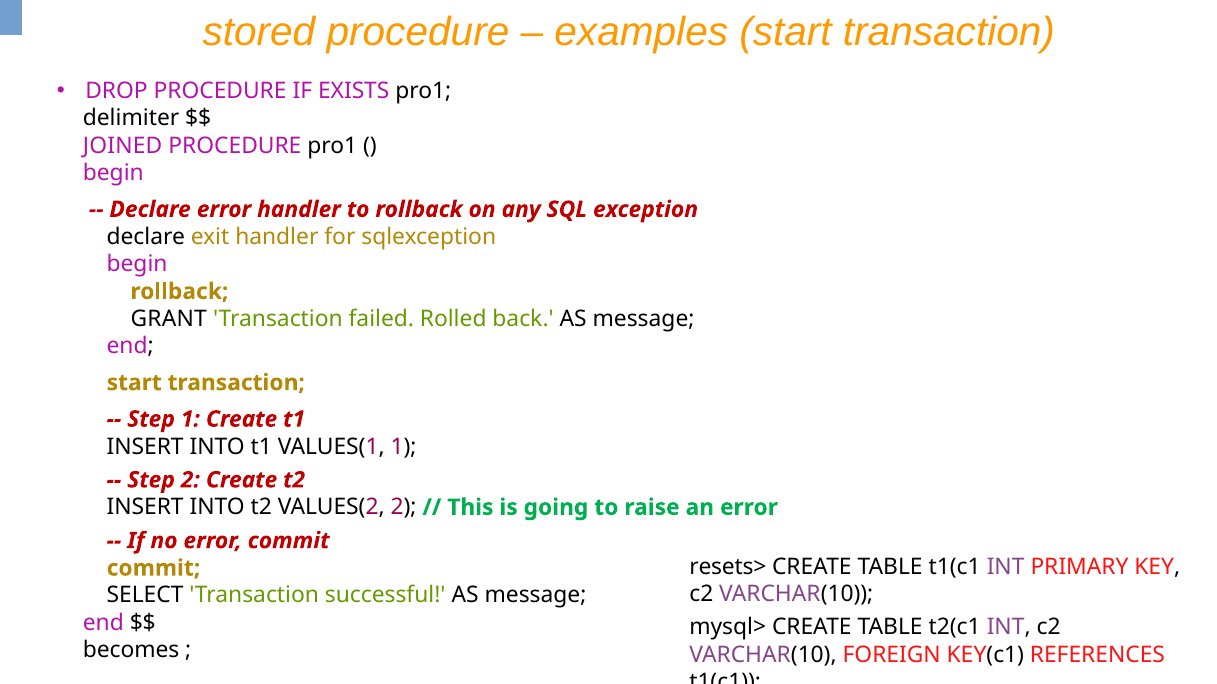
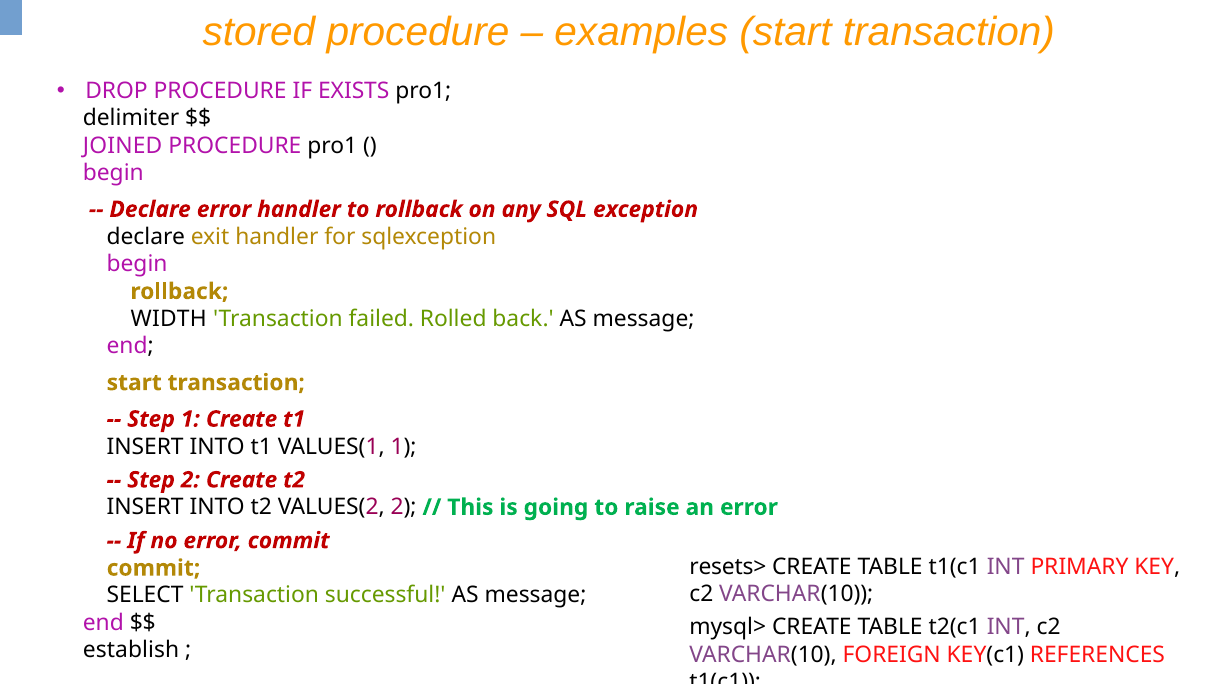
GRANT: GRANT -> WIDTH (169, 319)
becomes: becomes -> establish (131, 651)
